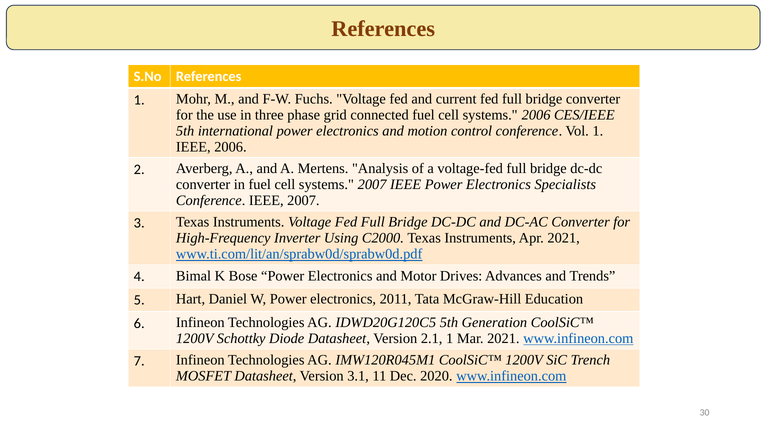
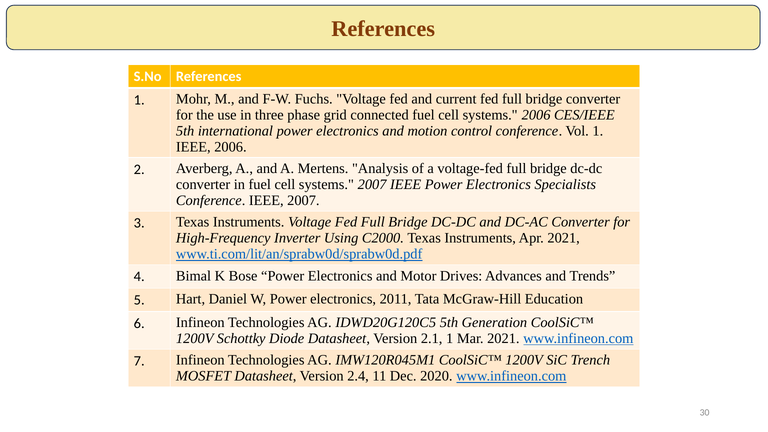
3.1: 3.1 -> 2.4 (358, 376)
